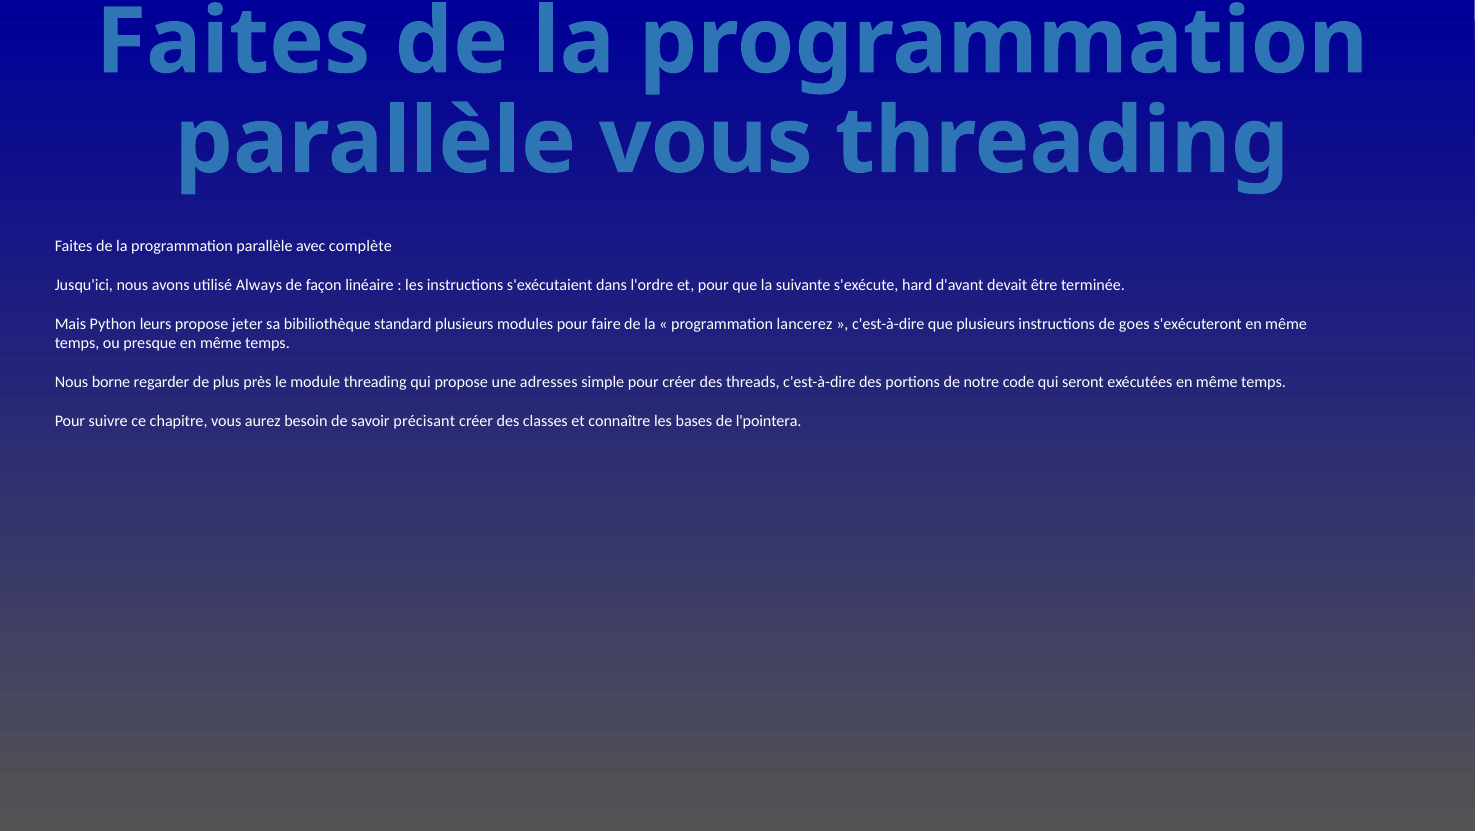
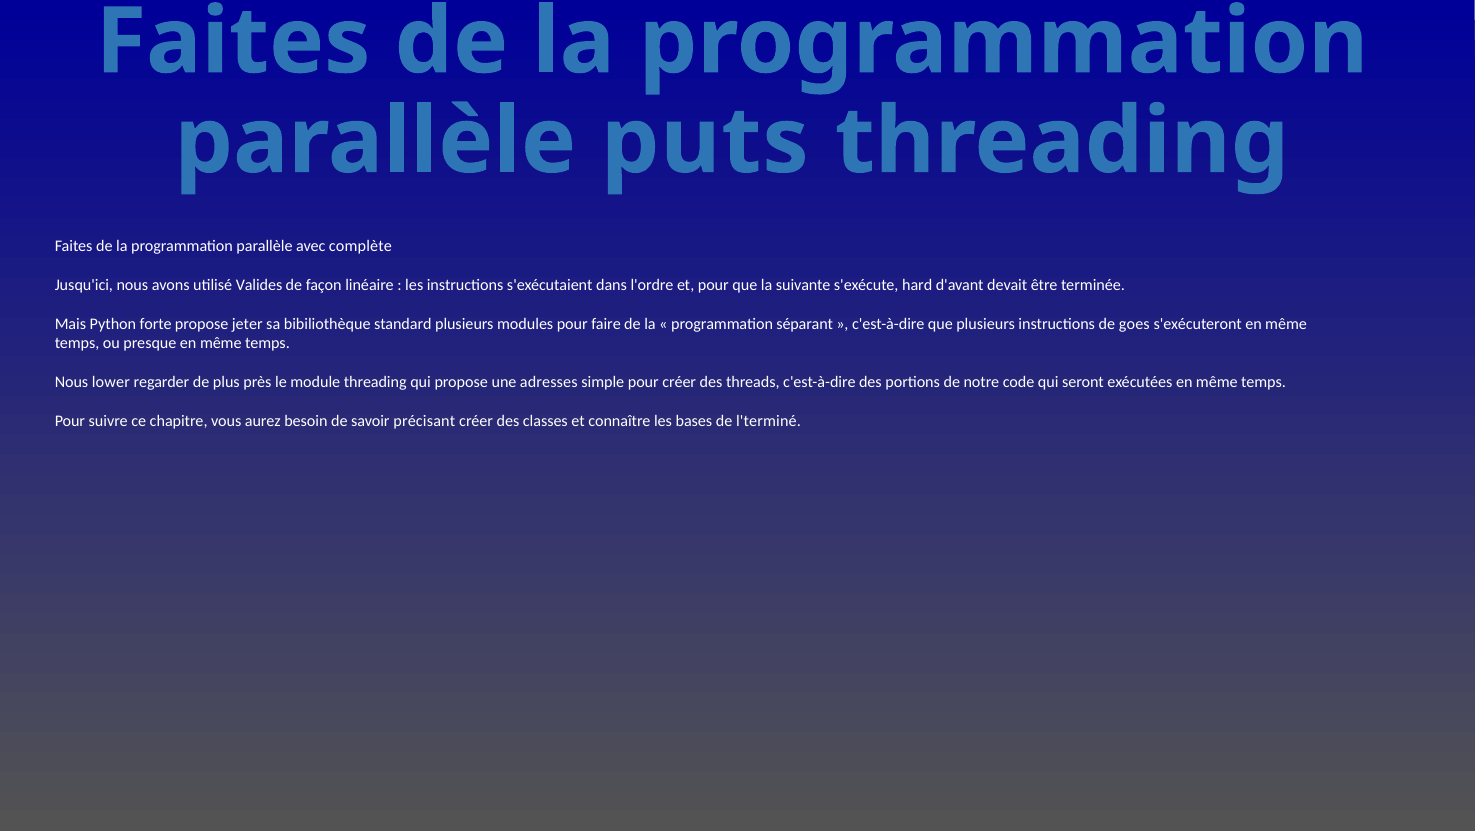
parallèle vous: vous -> puts (705, 142)
Always: Always -> Valides (259, 285)
leurs: leurs -> forte (156, 324)
lancerez: lancerez -> séparant (805, 324)
borne: borne -> lower (111, 382)
l'pointera: l'pointera -> l'terminé (768, 421)
